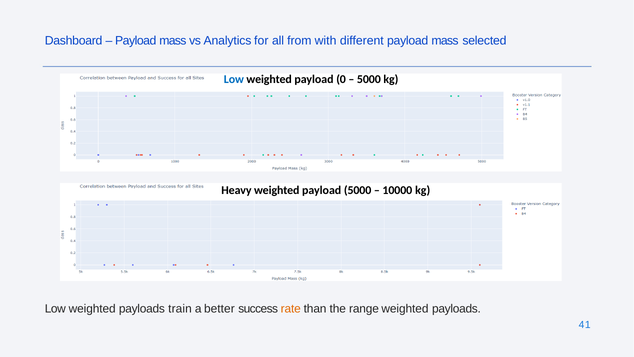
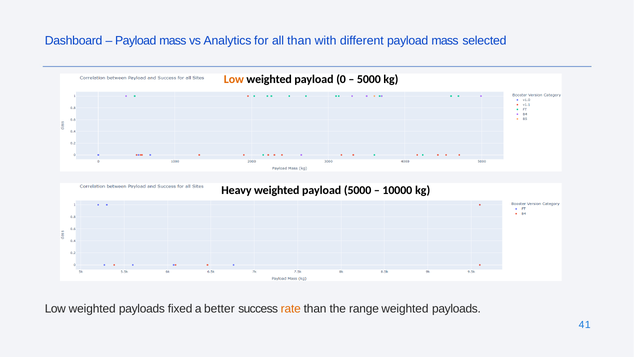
all from: from -> than (299, 41)
Low colour: blue -> orange (234, 79)
train: train -> fixed (180, 308)
